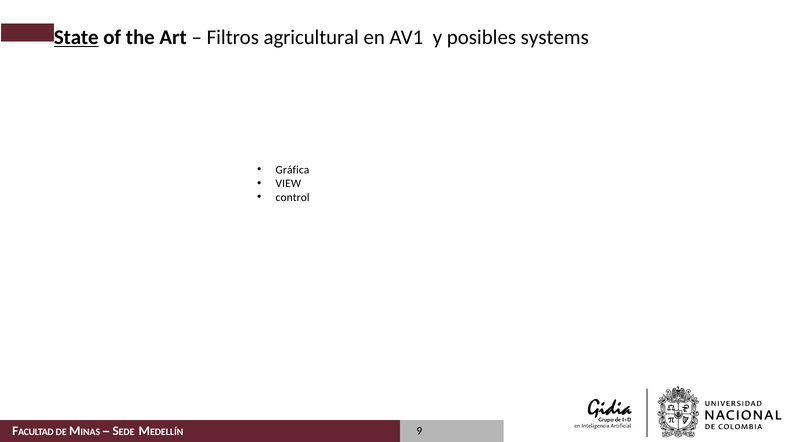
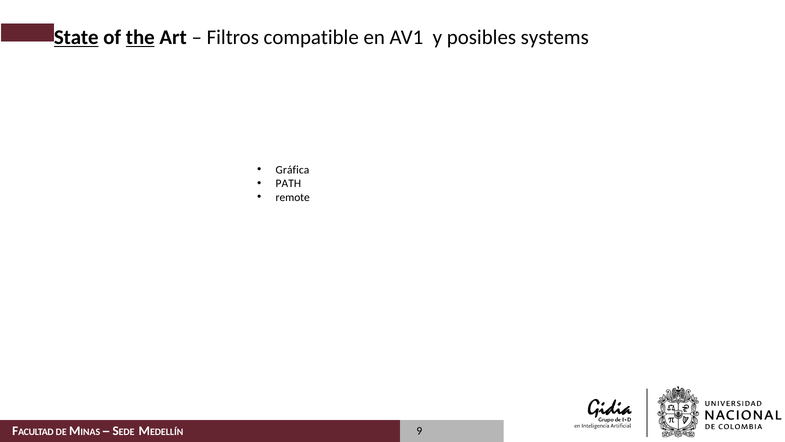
the underline: none -> present (140, 37)
agricultural: agricultural -> compatible (311, 37)
VIEW: VIEW -> PATH (288, 183)
control: control -> remote (293, 197)
